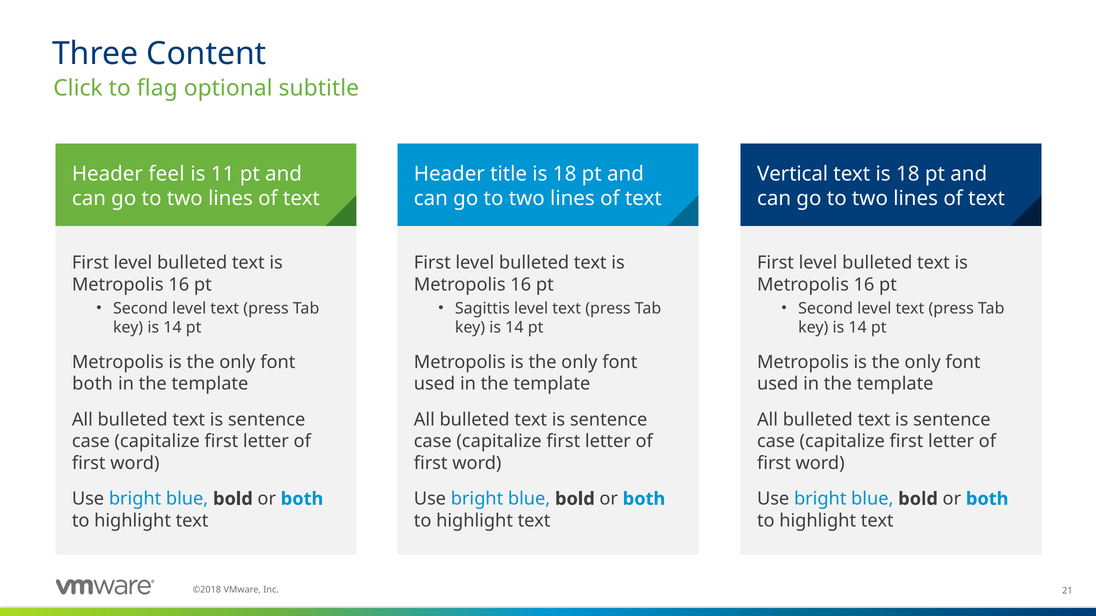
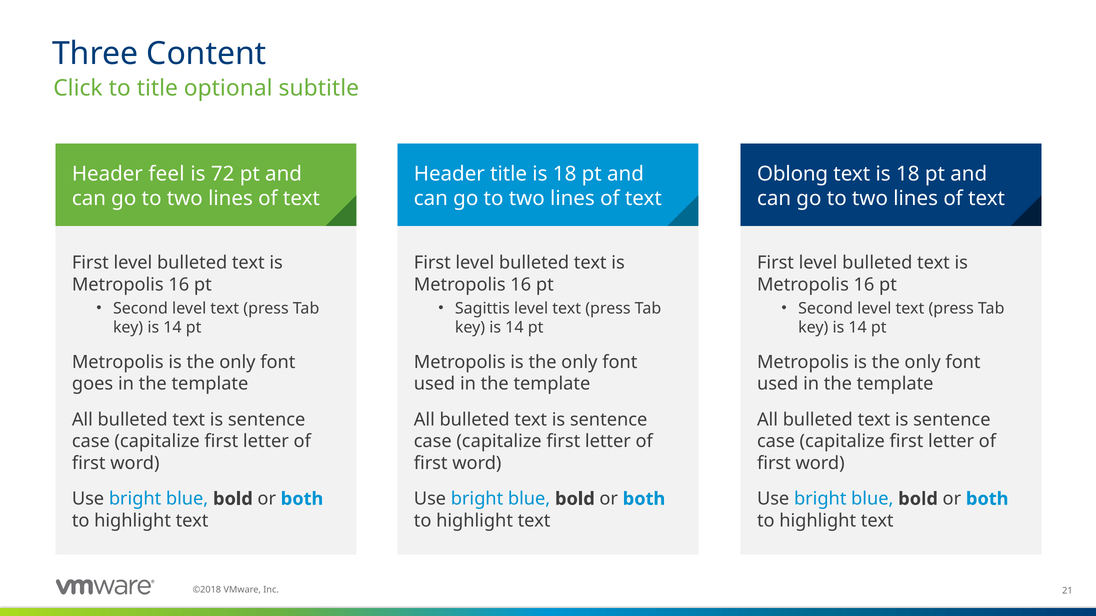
to flag: flag -> title (157, 88)
11: 11 -> 72 (223, 174)
Vertical: Vertical -> Oblong (793, 174)
both: both -> goes (93, 384)
